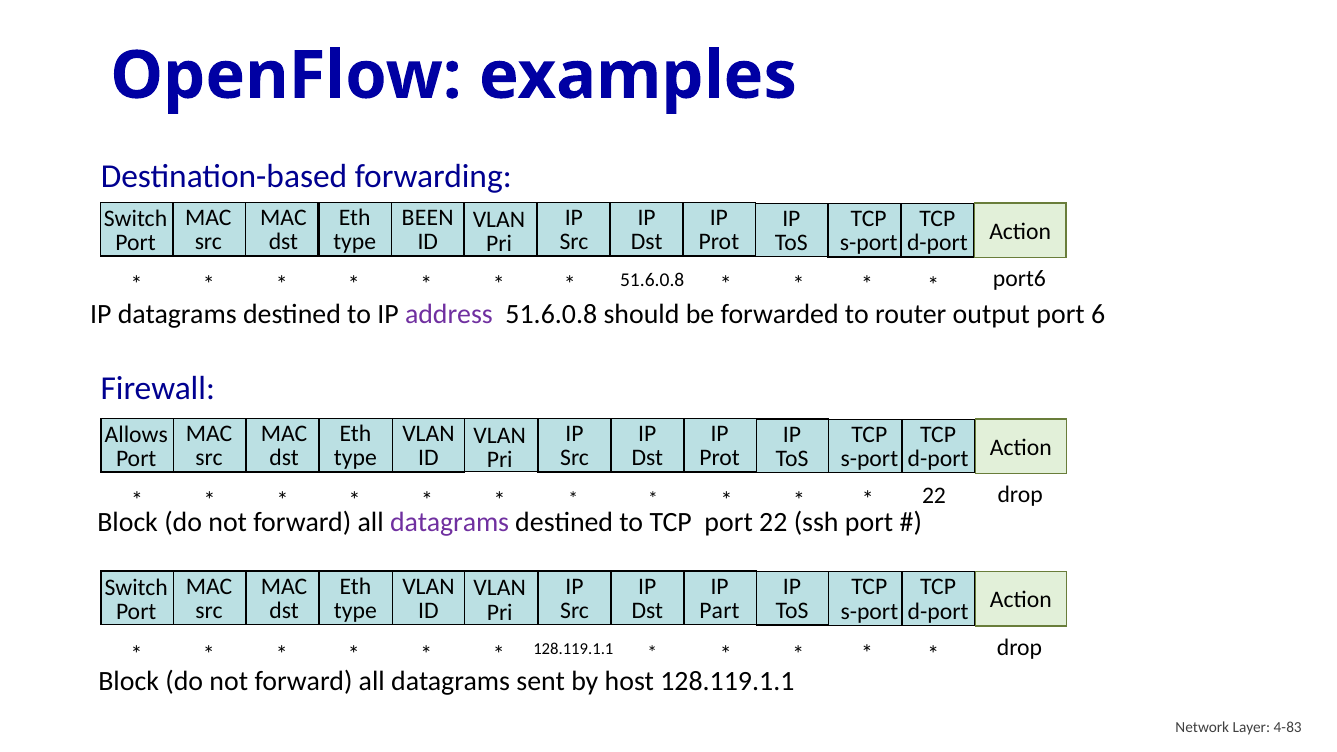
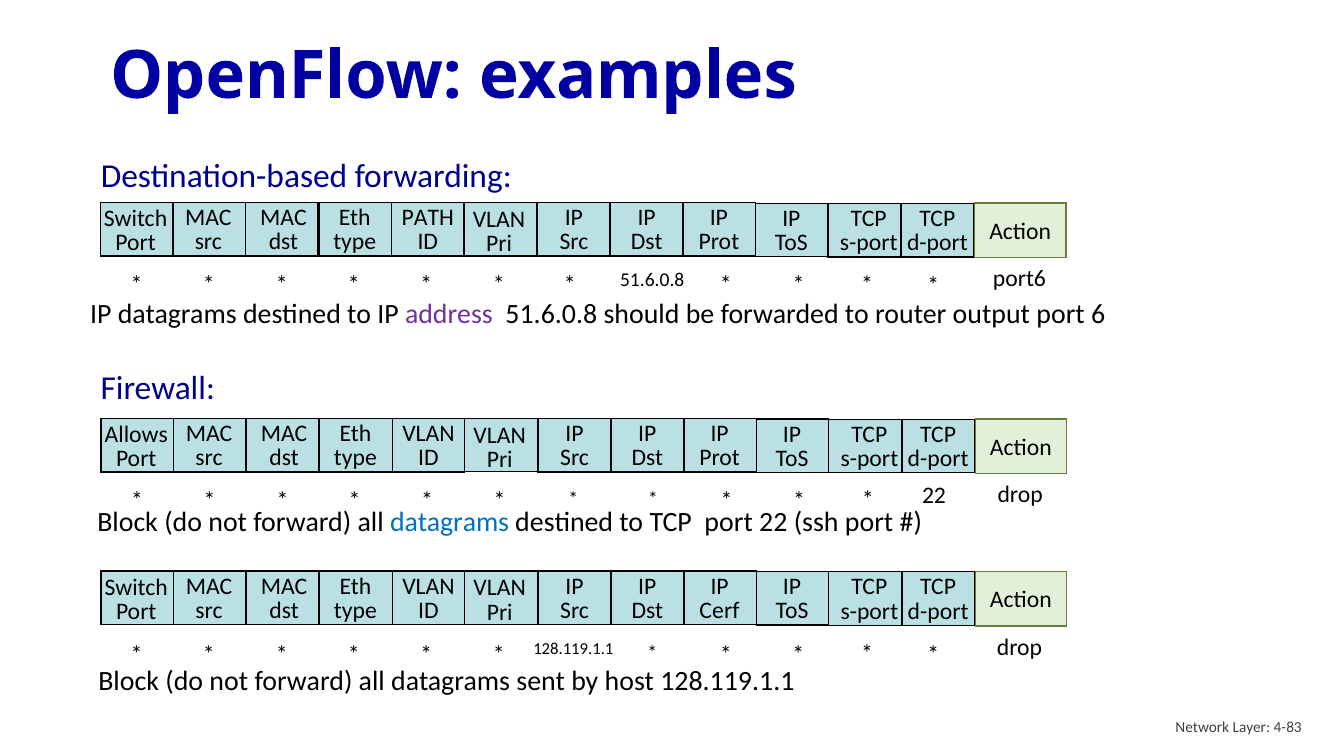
BEEN: BEEN -> PATH (428, 218)
datagrams colour: purple -> blue (450, 522)
Part: Part -> Cerf (719, 611)
